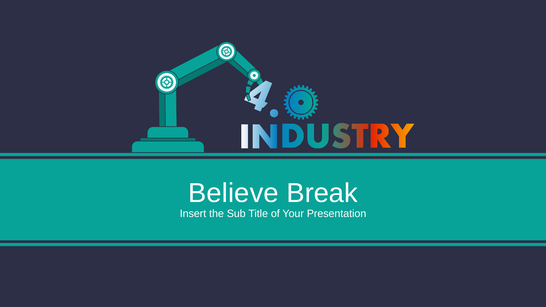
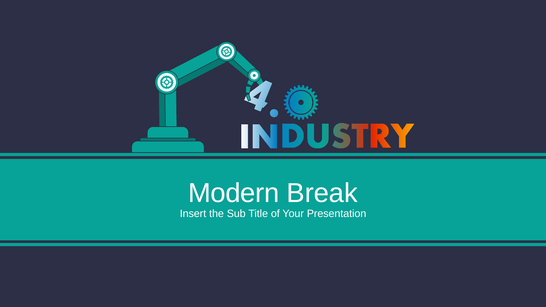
Believe: Believe -> Modern (234, 193)
